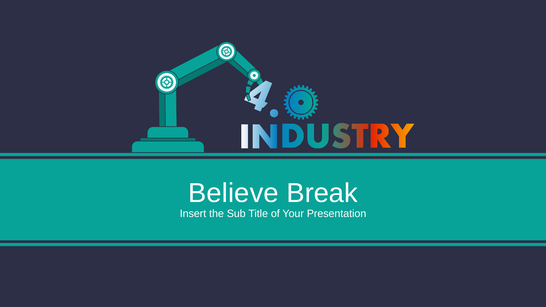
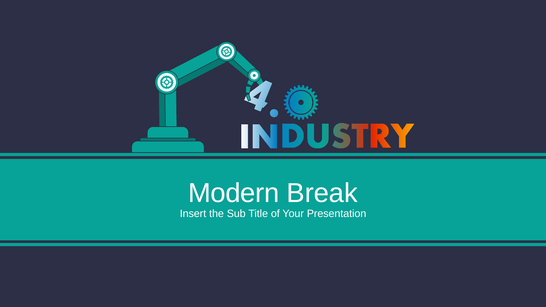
Believe: Believe -> Modern (234, 193)
